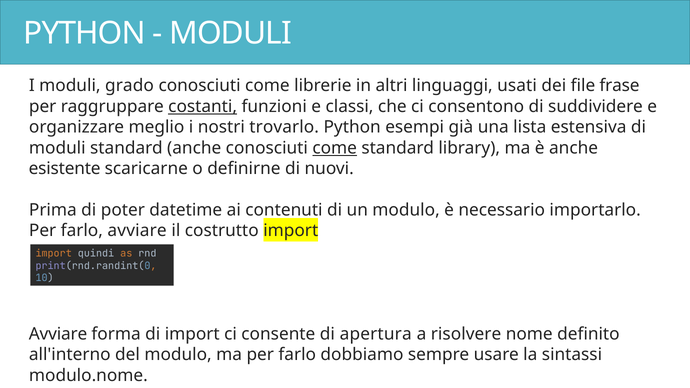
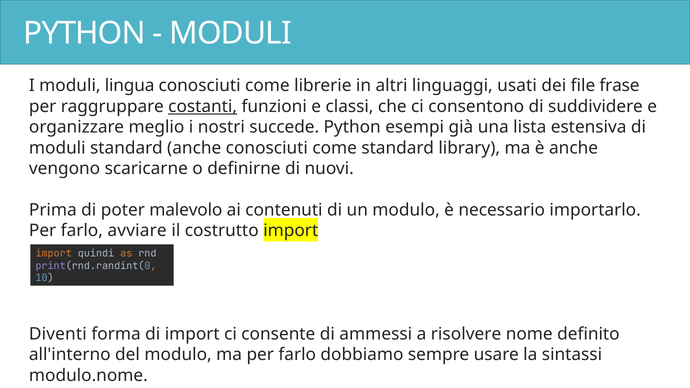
grado: grado -> lingua (130, 86)
trovarlo: trovarlo -> succede (284, 127)
come underline: present -> none (335, 148)
esistente: esistente -> vengono (65, 169)
datetime: datetime -> malevolo (186, 210)
Avviare: Avviare -> Diventi (58, 334)
apertura: apertura -> ammessi (376, 334)
